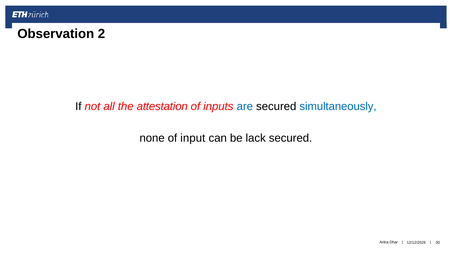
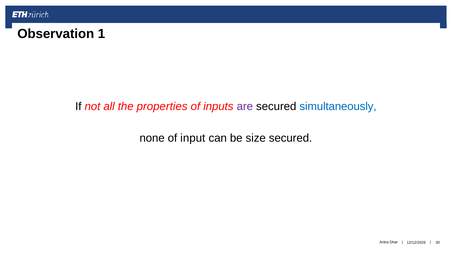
2: 2 -> 1 (101, 34)
attestation: attestation -> properties (162, 106)
are colour: blue -> purple (245, 106)
lack: lack -> size (256, 138)
